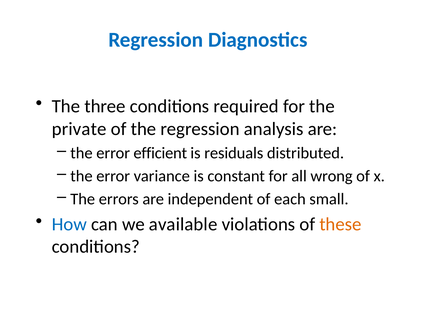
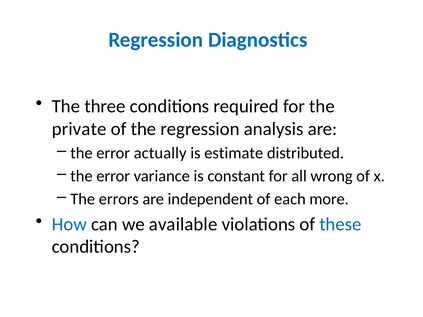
efficient: efficient -> actually (160, 153)
residuals: residuals -> estimate (234, 153)
small: small -> more (329, 199)
these colour: orange -> blue (340, 224)
